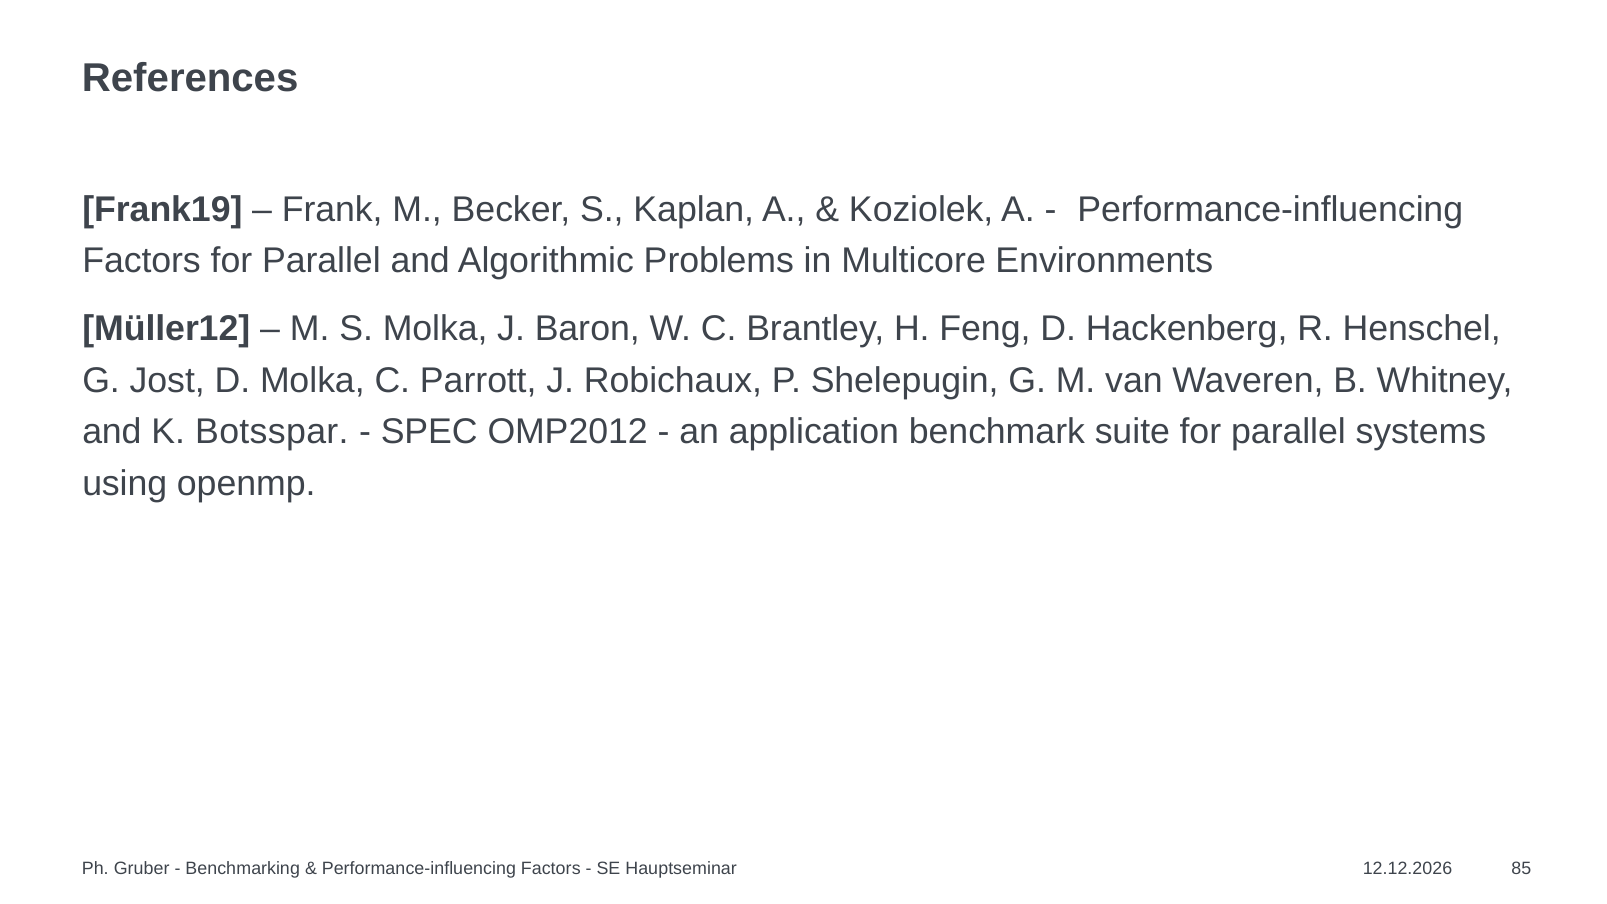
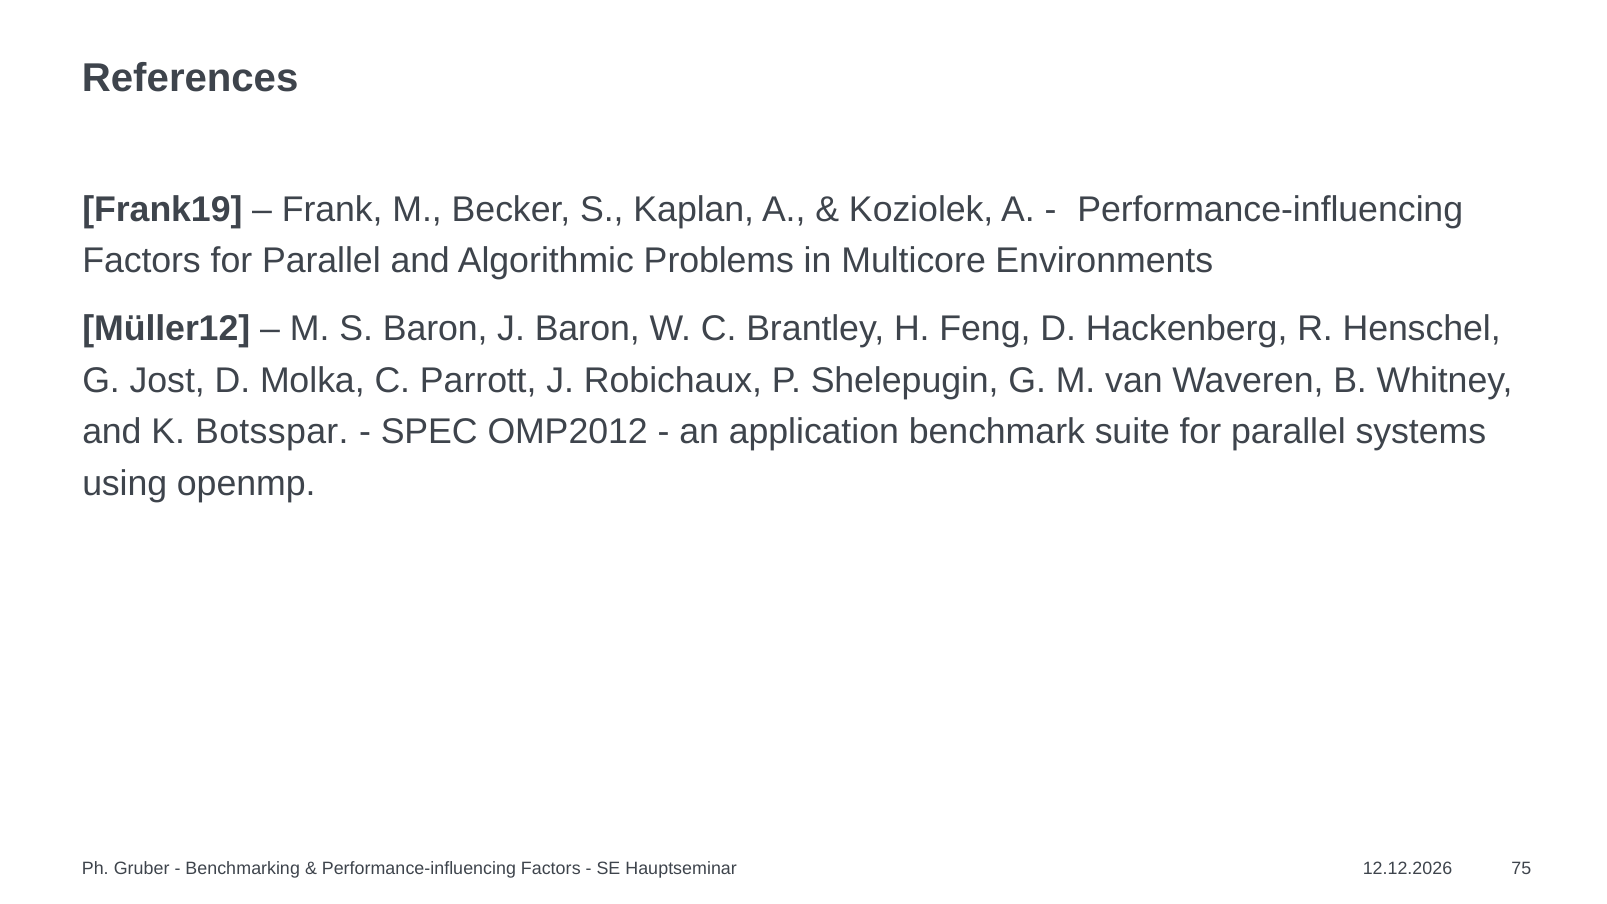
S Molka: Molka -> Baron (435, 329)
85: 85 -> 75 (1521, 869)
